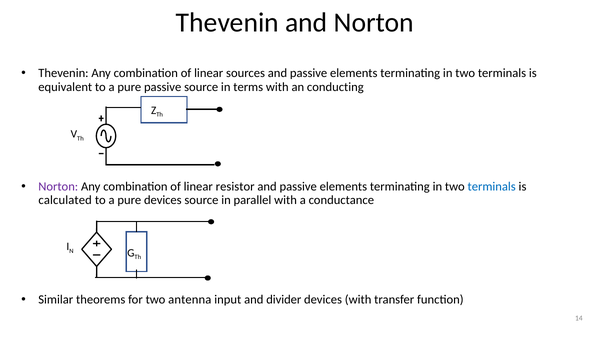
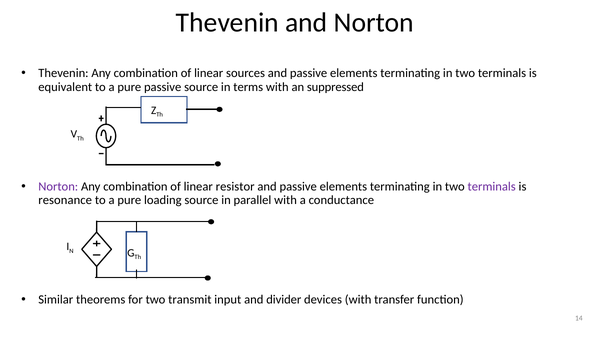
conducting: conducting -> suppressed (335, 87)
terminals colour: blue -> purple (492, 186)
calculated: calculated -> resonance (65, 200)
pure devices: devices -> loading (163, 200)
antenna: antenna -> transmit (190, 299)
